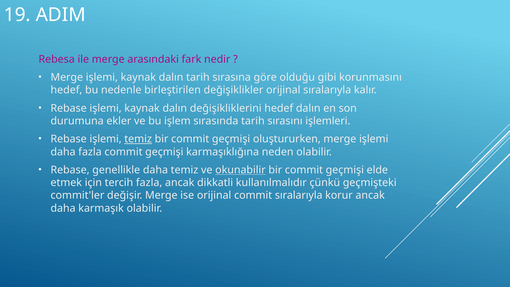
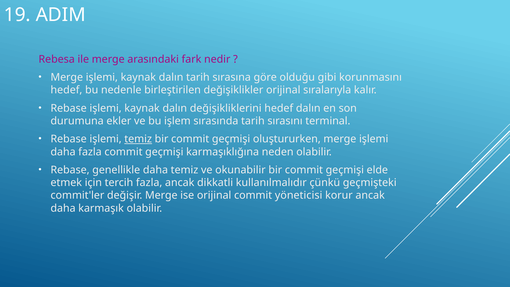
işlemleri: işlemleri -> terminal (328, 121)
okunabilir underline: present -> none (240, 170)
commit sıralarıyla: sıralarıyla -> yöneticisi (299, 195)
